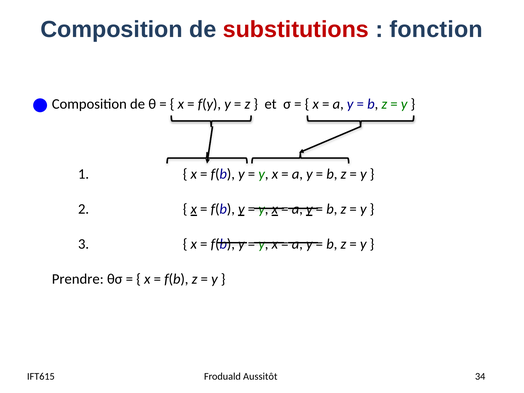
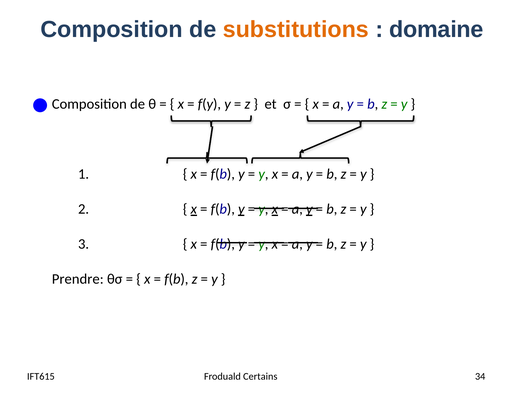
substitutions colour: red -> orange (296, 29)
fonction: fonction -> domaine (436, 29)
Aussitôt: Aussitôt -> Certains (260, 376)
